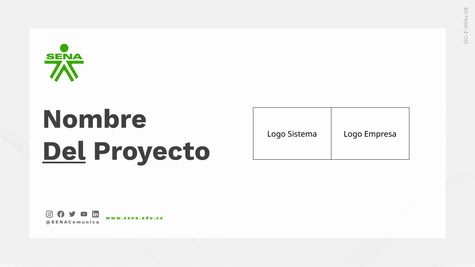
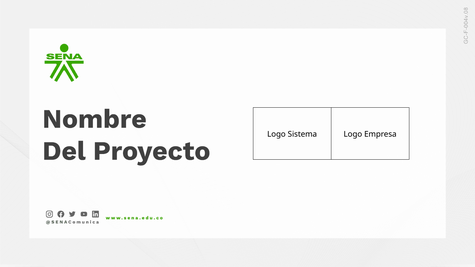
Del underline: present -> none (64, 151)
